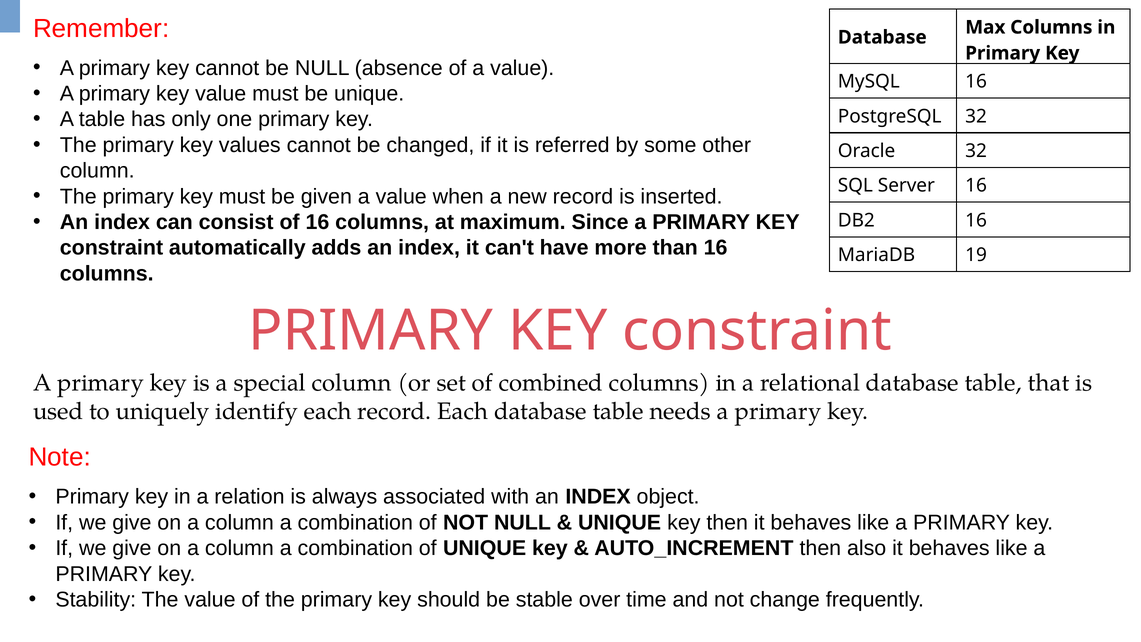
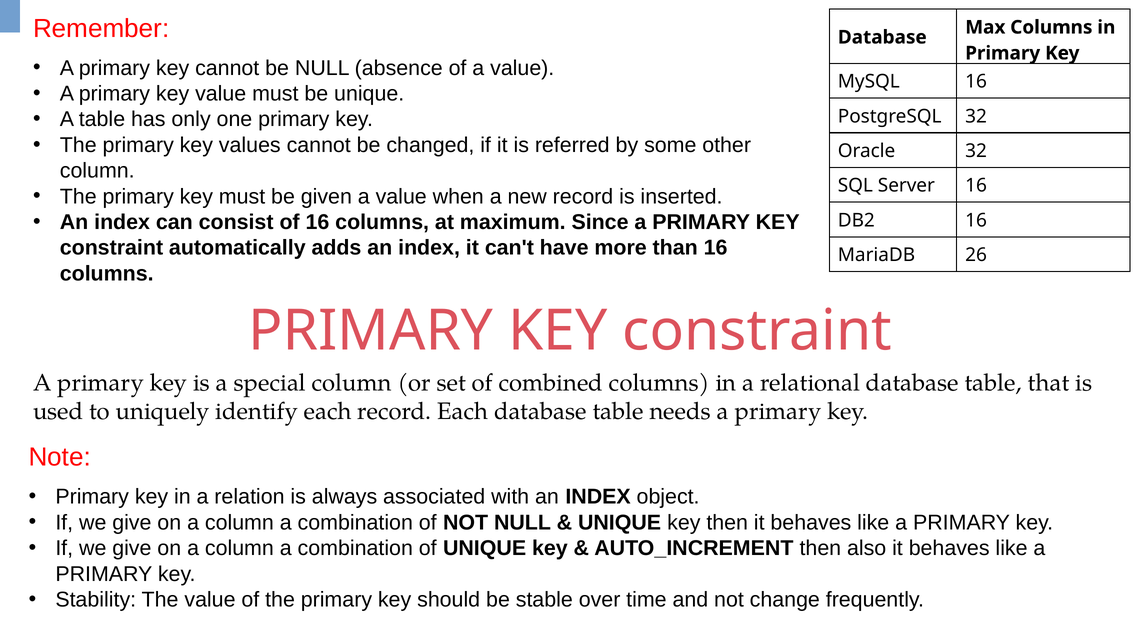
19: 19 -> 26 (976, 255)
